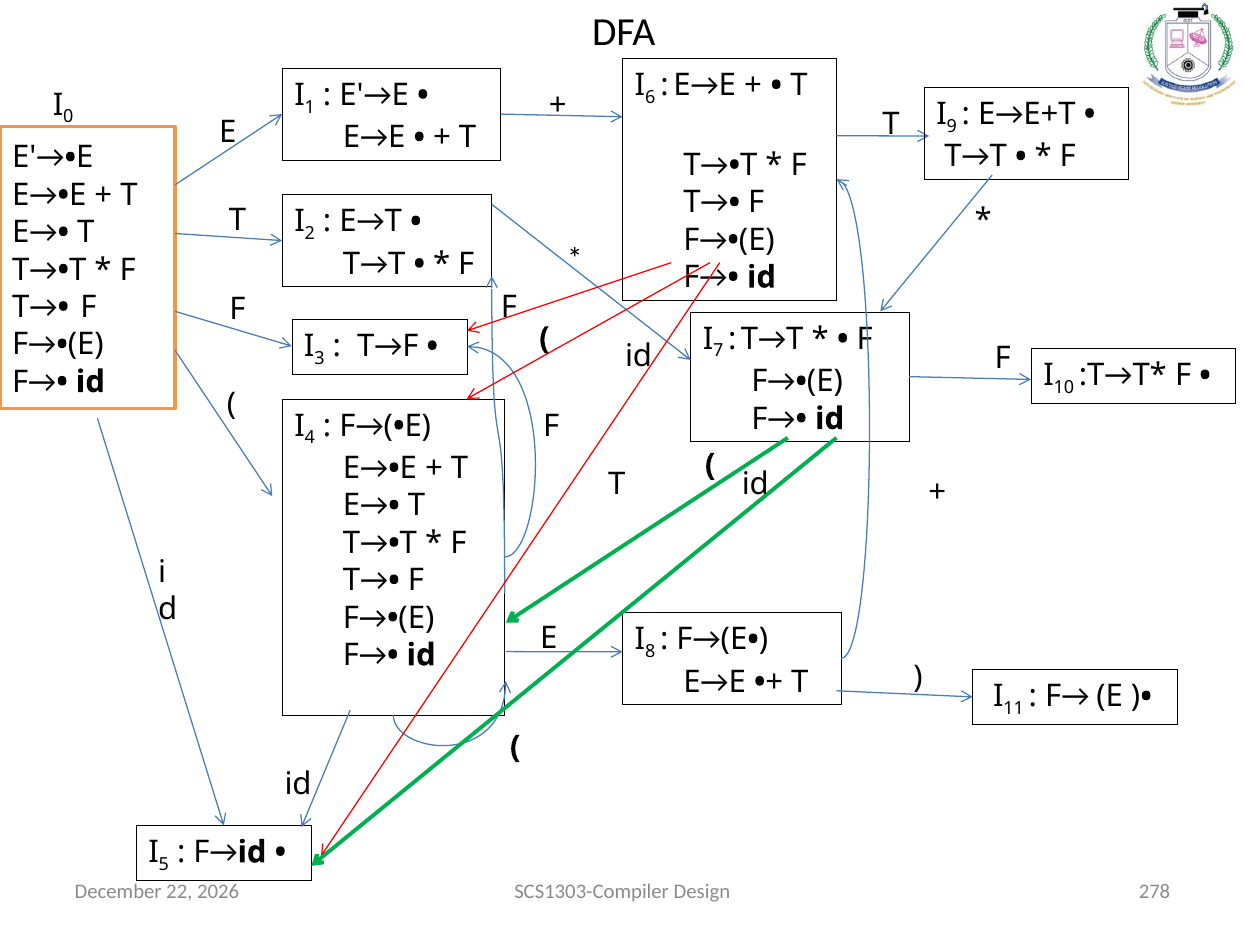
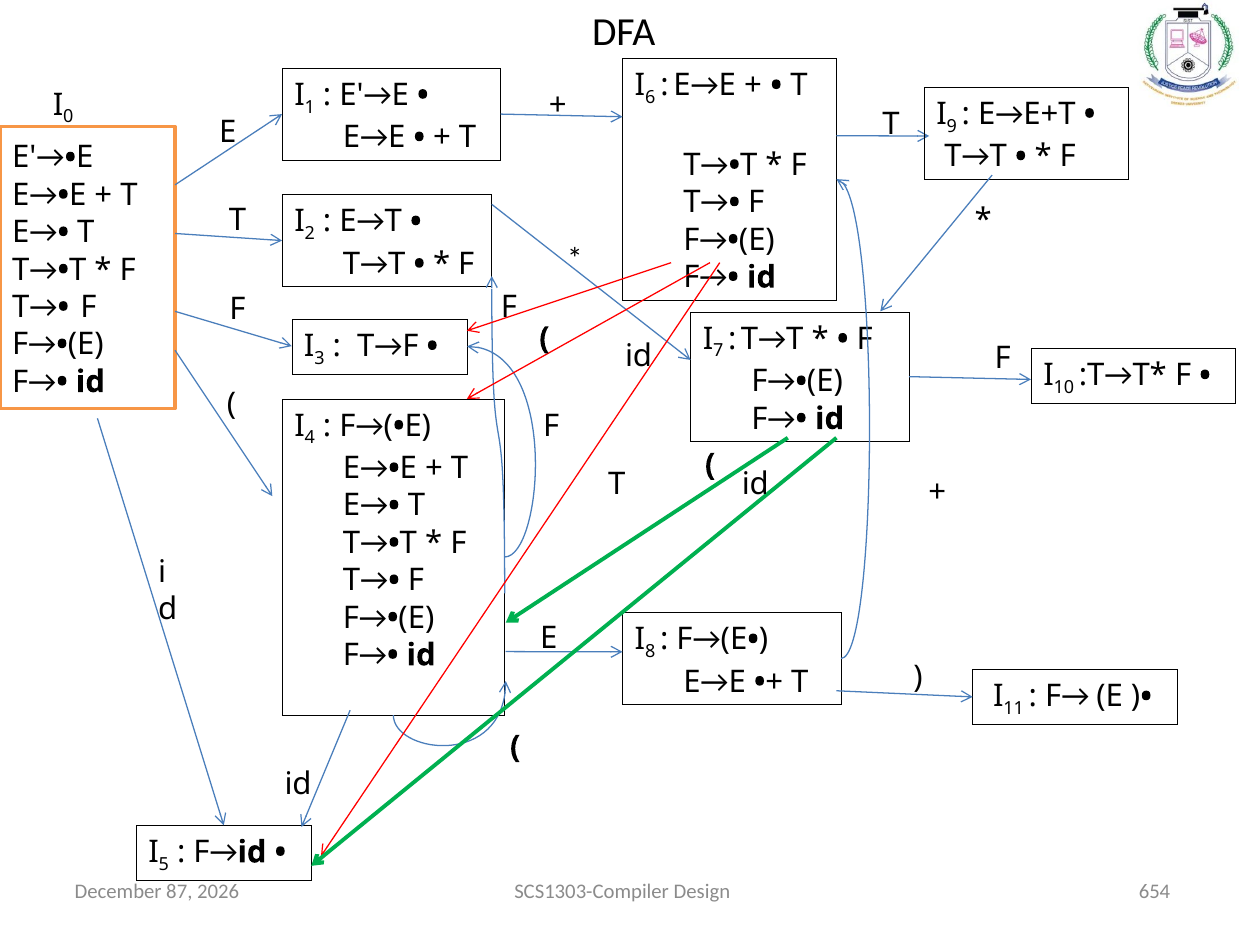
22: 22 -> 87 (179, 892)
278: 278 -> 654 (1155, 892)
